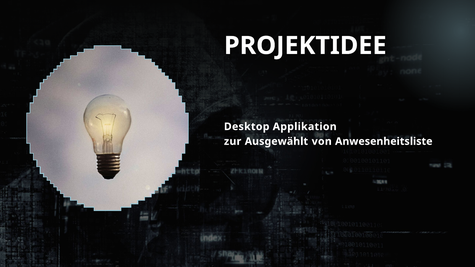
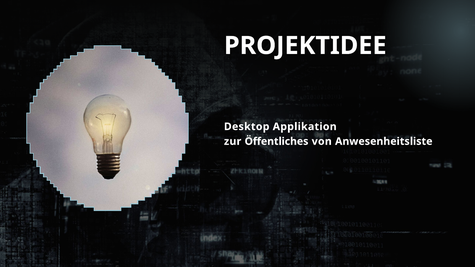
Ausgewählt: Ausgewählt -> Öffentliches (276, 141)
